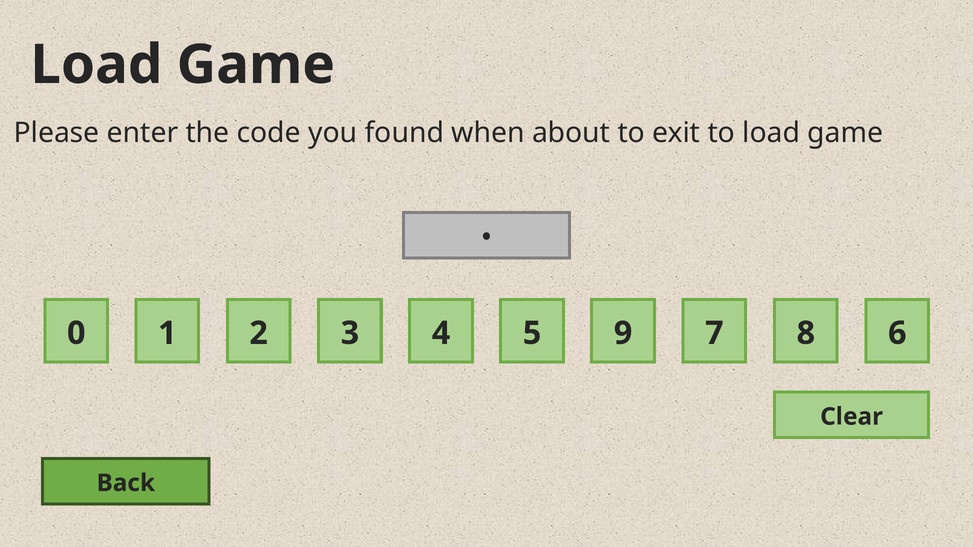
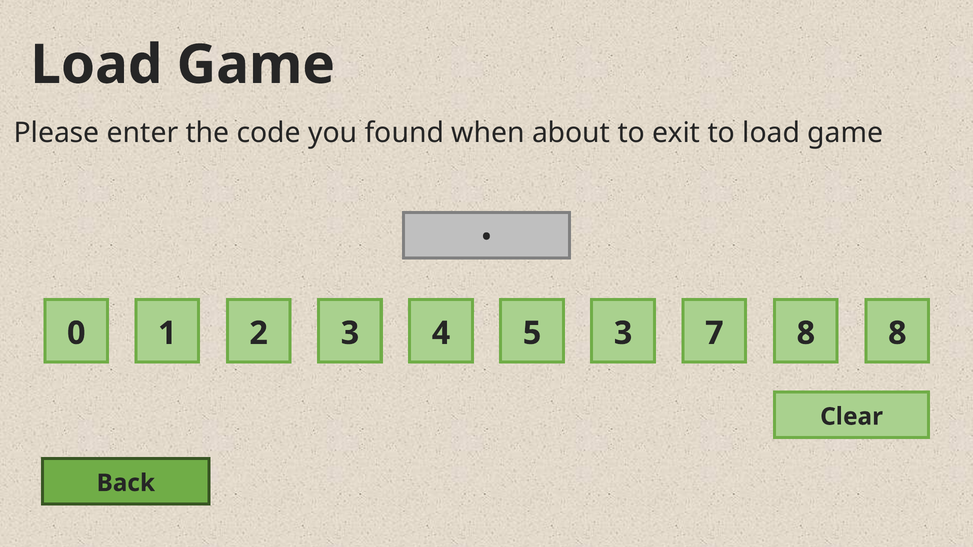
1 9: 9 -> 3 (623, 333)
0 6: 6 -> 8 (897, 333)
